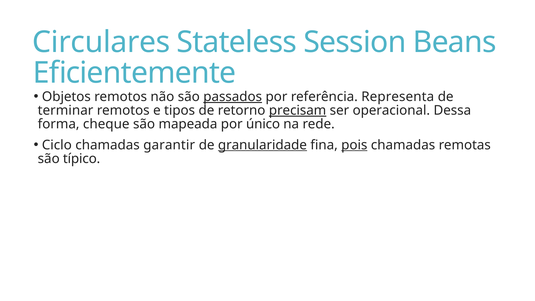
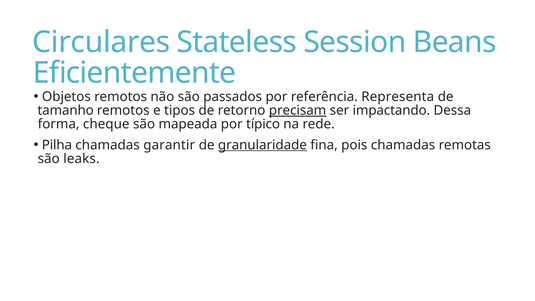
passados underline: present -> none (233, 97)
terminar: terminar -> tamanho (66, 110)
operacional: operacional -> impactando (391, 110)
único: único -> típico (263, 124)
Ciclo: Ciclo -> Pilha (57, 145)
pois underline: present -> none (354, 145)
típico: típico -> leaks (81, 159)
